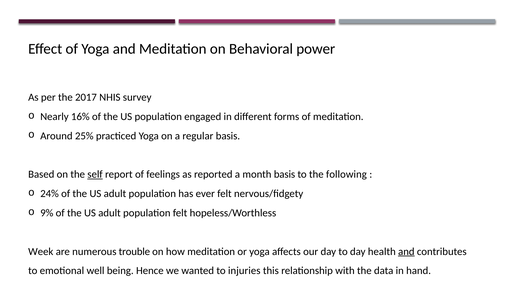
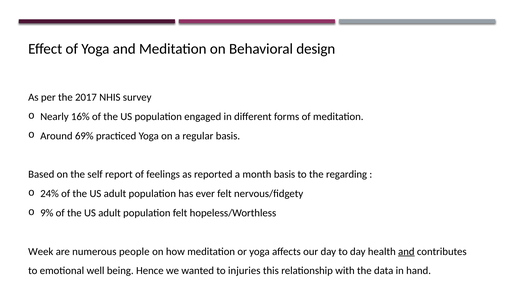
power: power -> design (316, 49)
25%: 25% -> 69% (84, 136)
self underline: present -> none (95, 175)
following: following -> regarding (347, 175)
trouble: trouble -> people (134, 252)
